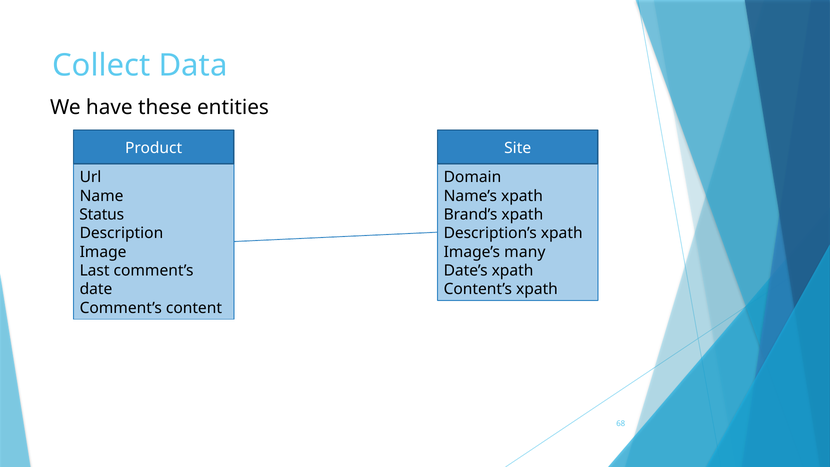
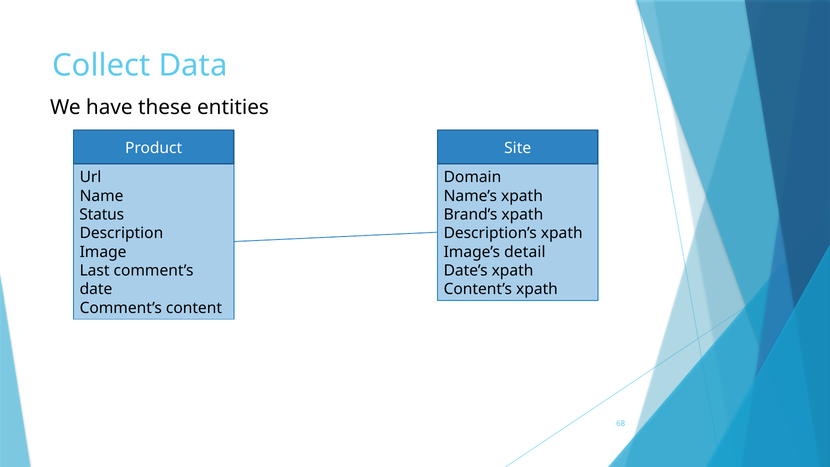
many: many -> detail (525, 252)
